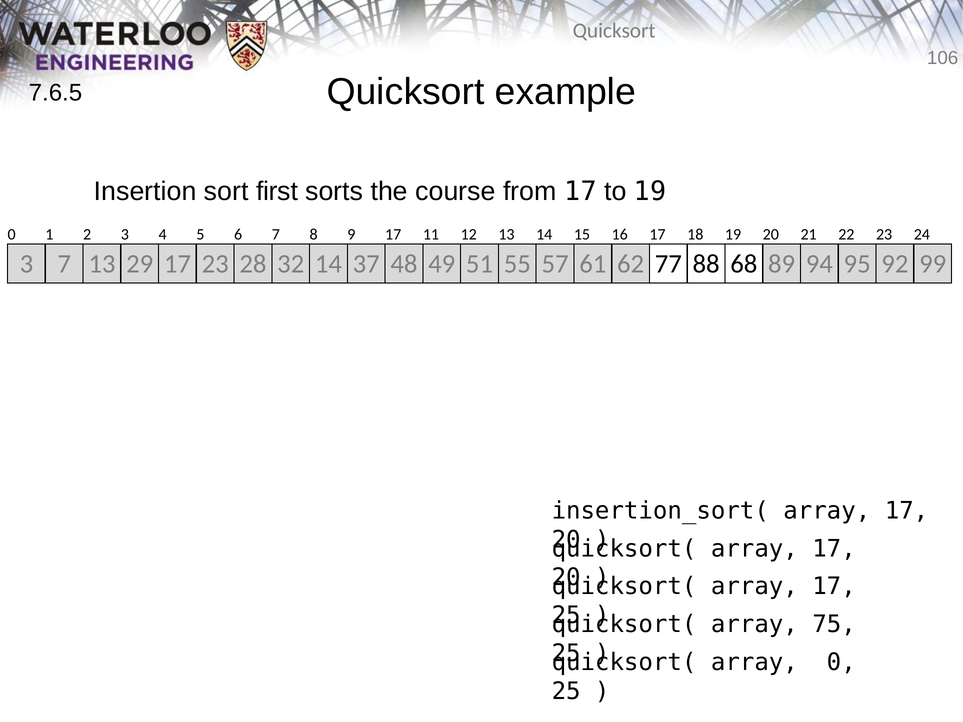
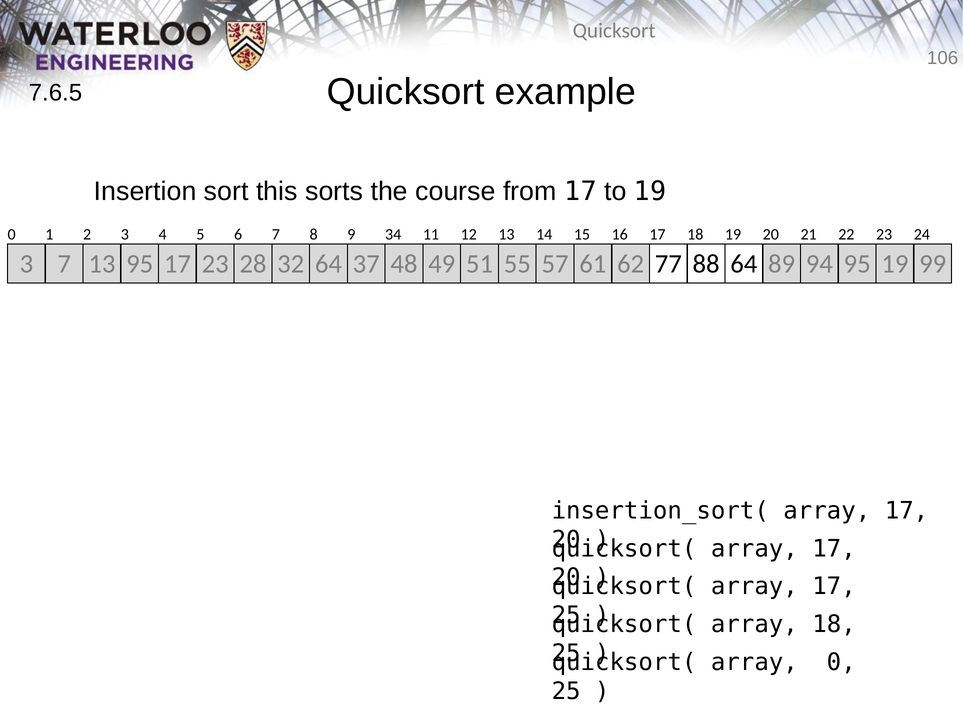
first: first -> this (277, 191)
9 17: 17 -> 34 (393, 235)
13 29: 29 -> 95 (140, 264)
32 14: 14 -> 64 (328, 264)
88 68: 68 -> 64 (744, 264)
95 92: 92 -> 19 (895, 264)
array 75: 75 -> 18 (834, 625)
